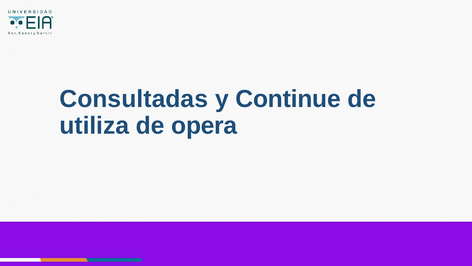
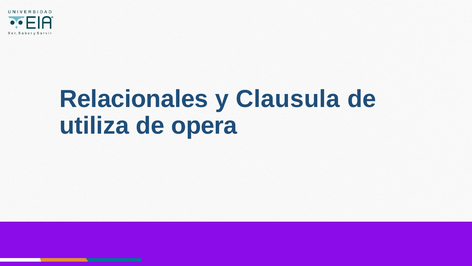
Consultadas: Consultadas -> Relacionales (134, 99)
Continue: Continue -> Clausula (288, 99)
